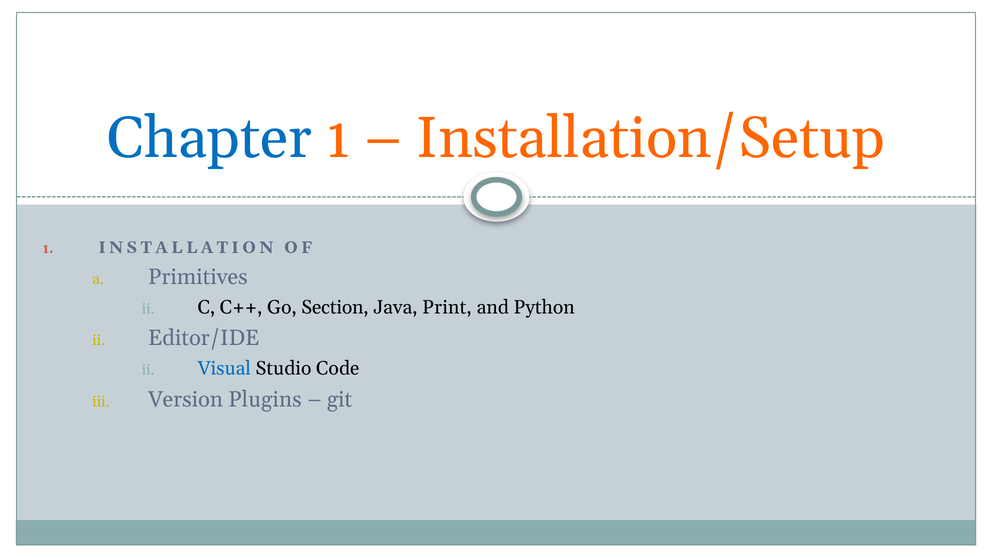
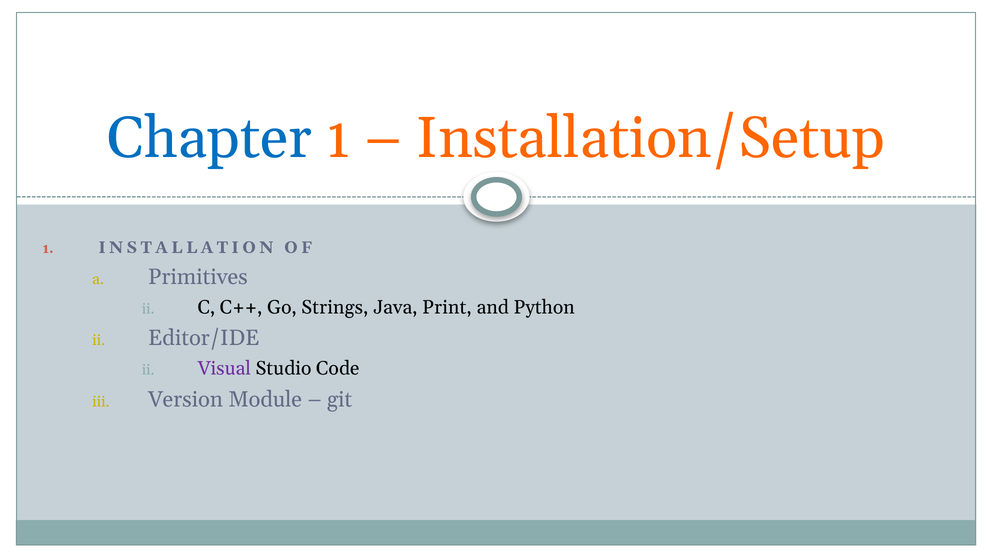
Section: Section -> Strings (335, 307)
Visual colour: blue -> purple (224, 369)
Plugins: Plugins -> Module (265, 400)
